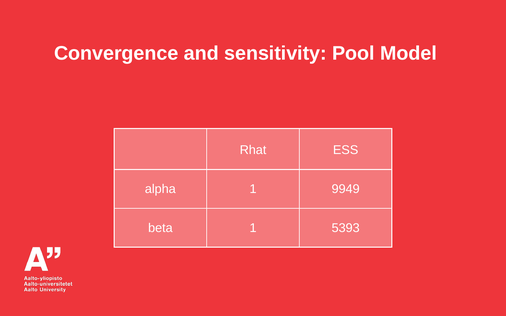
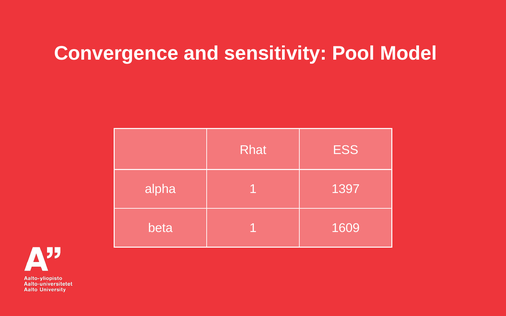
9949: 9949 -> 1397 (346, 189)
5393: 5393 -> 1609 (346, 228)
